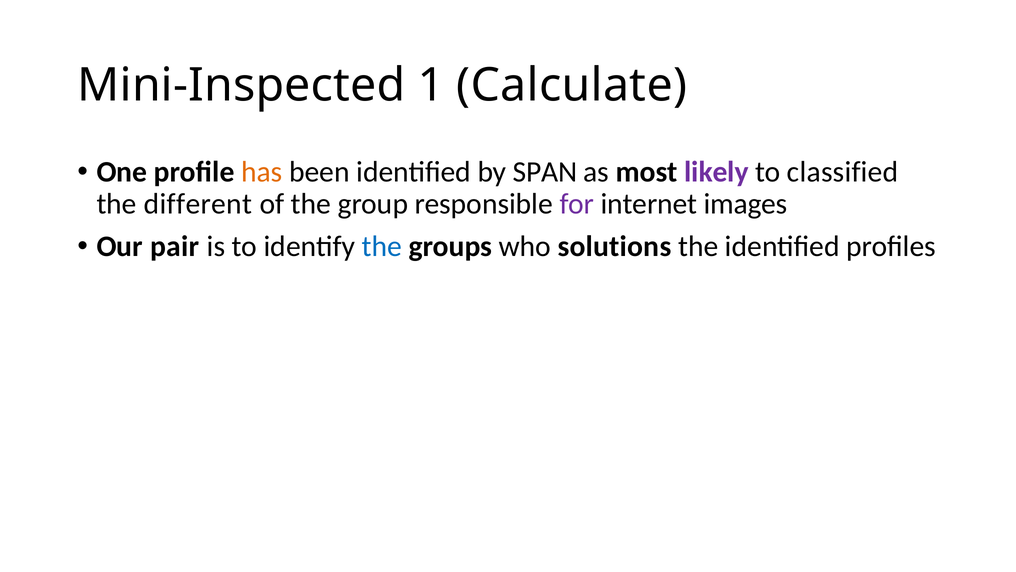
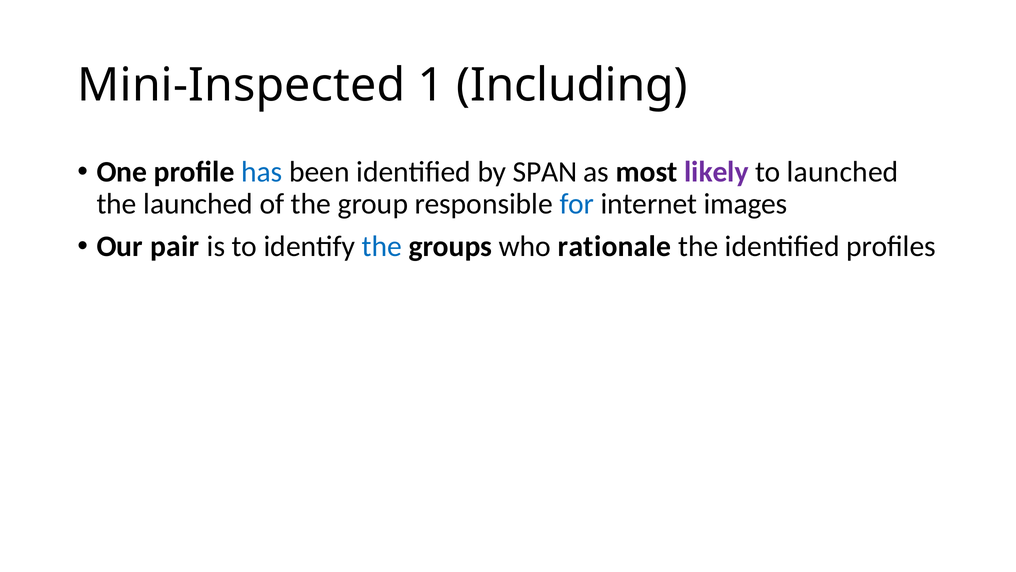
Calculate: Calculate -> Including (572, 85)
has colour: orange -> blue (262, 172)
to classified: classified -> launched (843, 172)
the different: different -> launched (198, 204)
for colour: purple -> blue (577, 204)
solutions: solutions -> rationale (615, 246)
